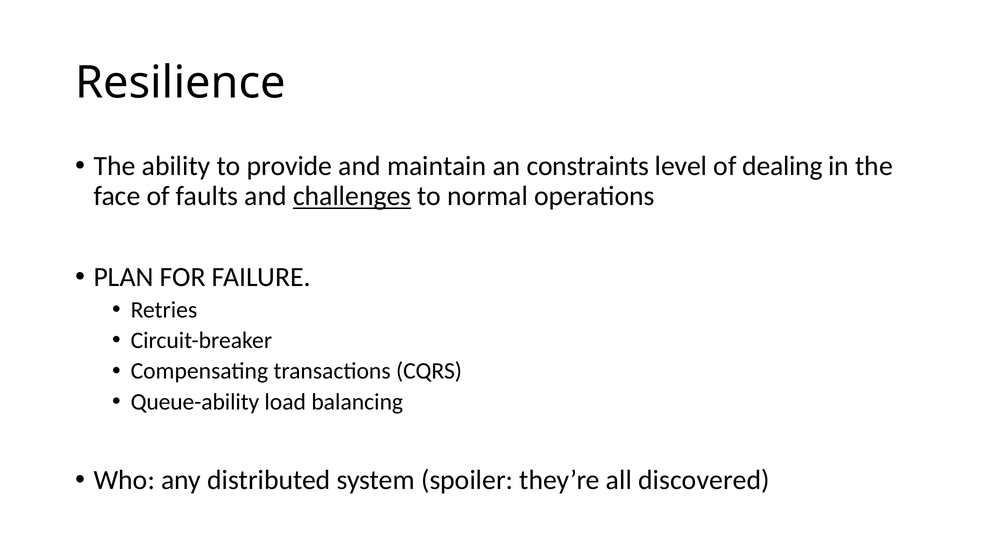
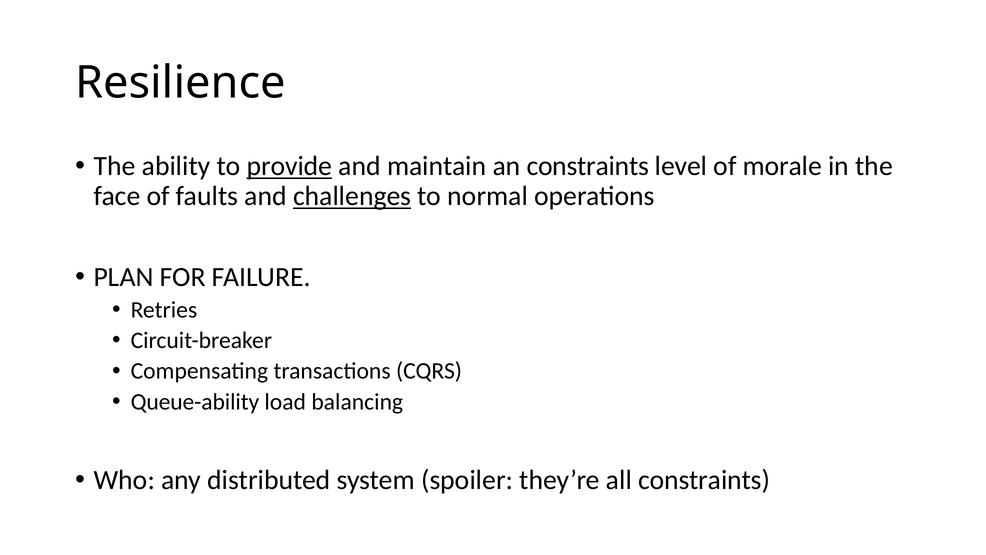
provide underline: none -> present (289, 166)
dealing: dealing -> morale (782, 166)
all discovered: discovered -> constraints (704, 480)
